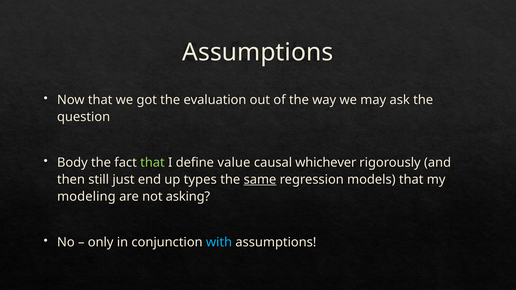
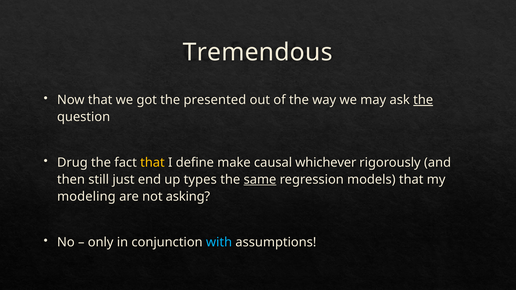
Assumptions: Assumptions -> Tremendous (258, 52)
evaluation: evaluation -> presented (215, 100)
the underline: none -> present (423, 100)
Body: Body -> Drug (72, 163)
that colour: light green -> yellow (152, 163)
value: value -> make (234, 163)
